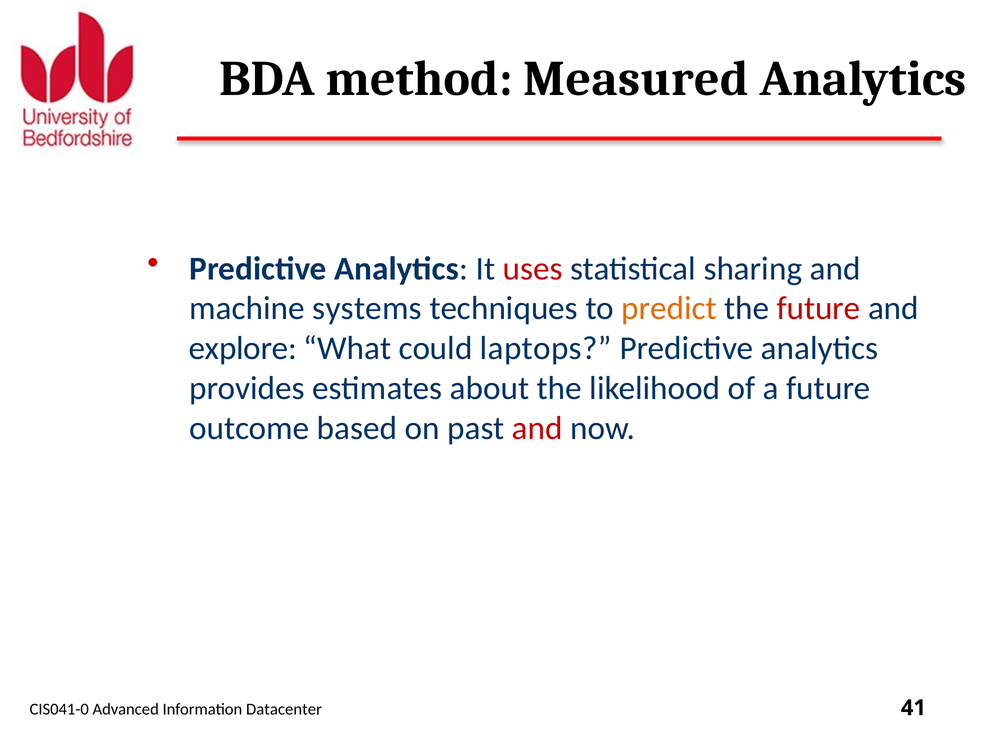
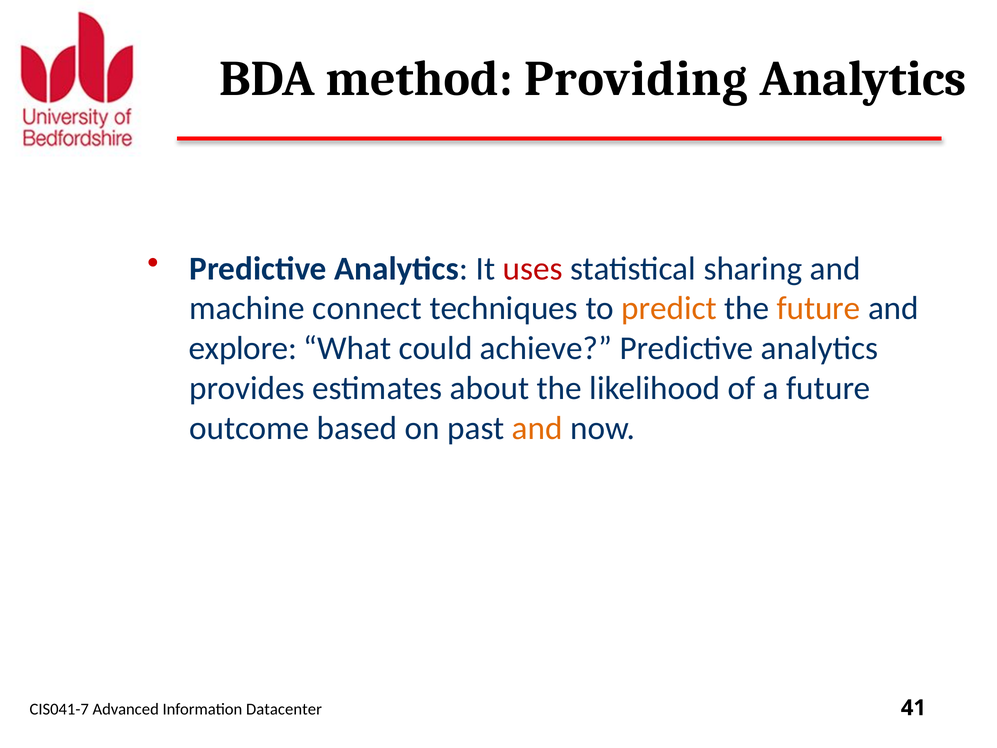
Measured: Measured -> Providing (636, 79)
systems: systems -> connect (367, 308)
future colour: red -> orange (819, 308)
laptops: laptops -> achieve (546, 348)
and colour: red -> orange (537, 428)
CIS041-0: CIS041-0 -> CIS041-7 (59, 709)
